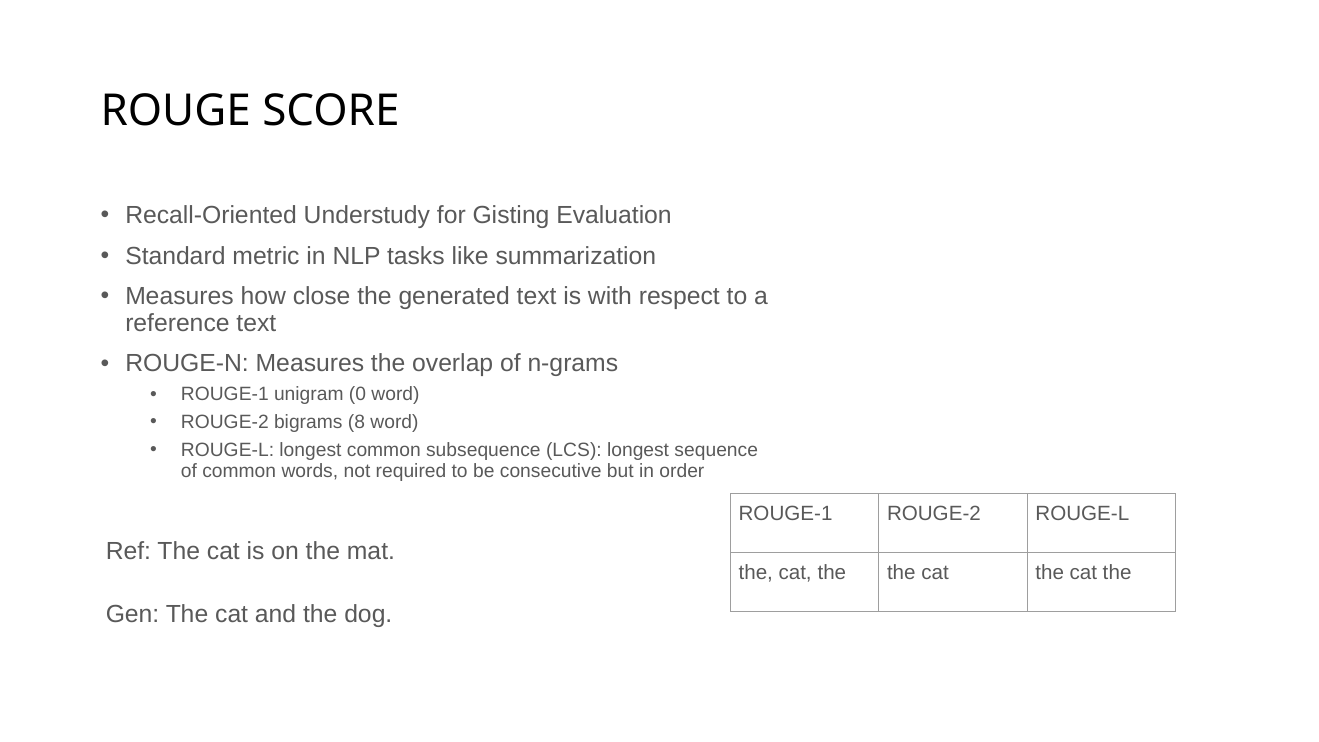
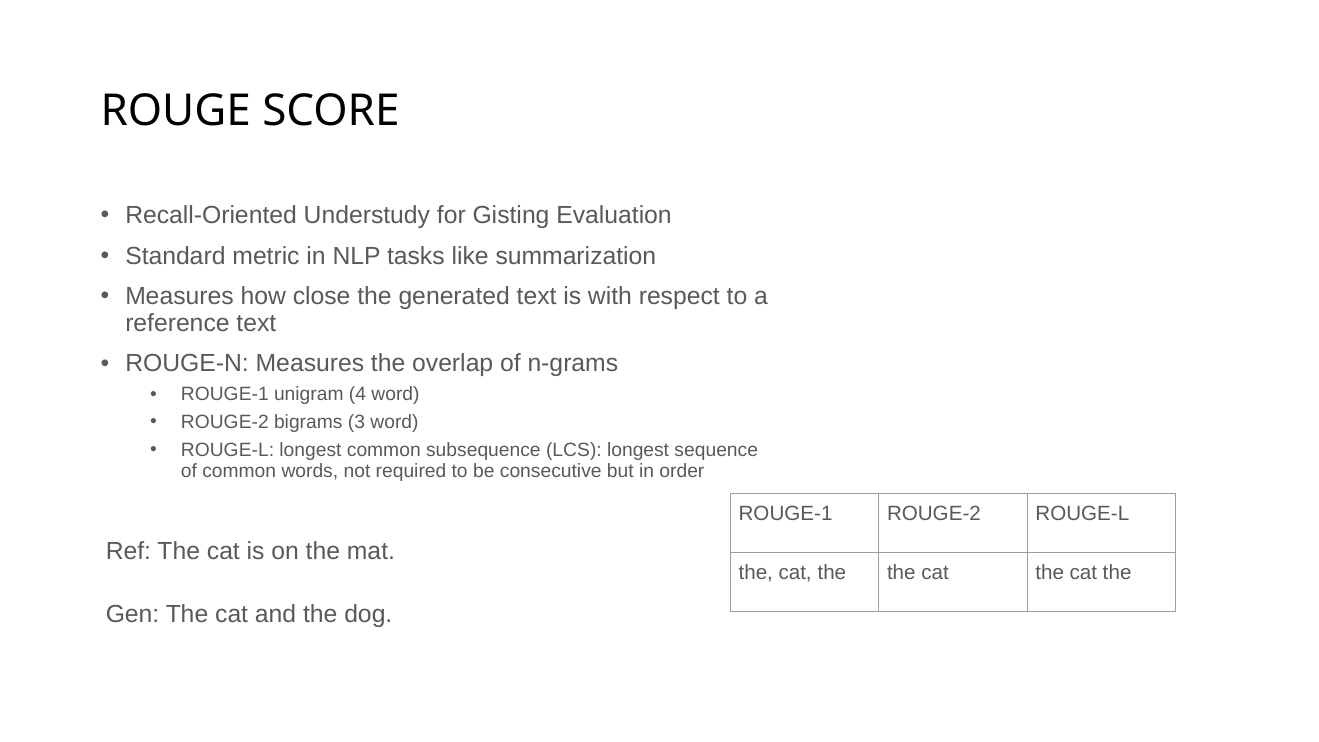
0: 0 -> 4 (357, 394)
8: 8 -> 3 (357, 422)
